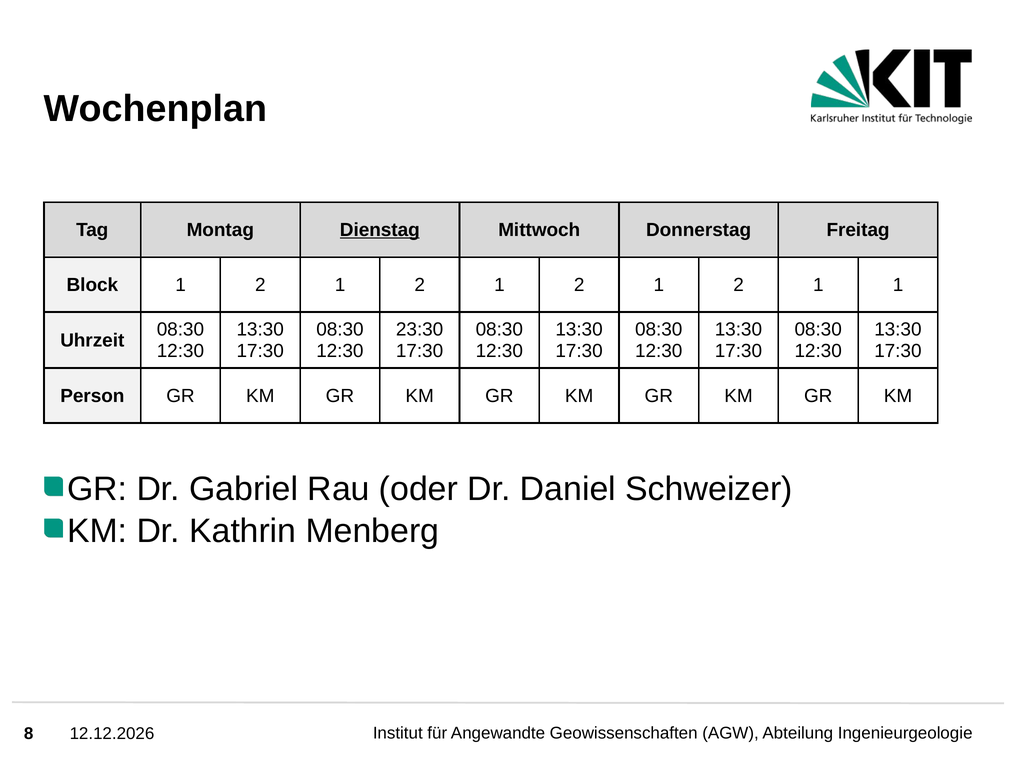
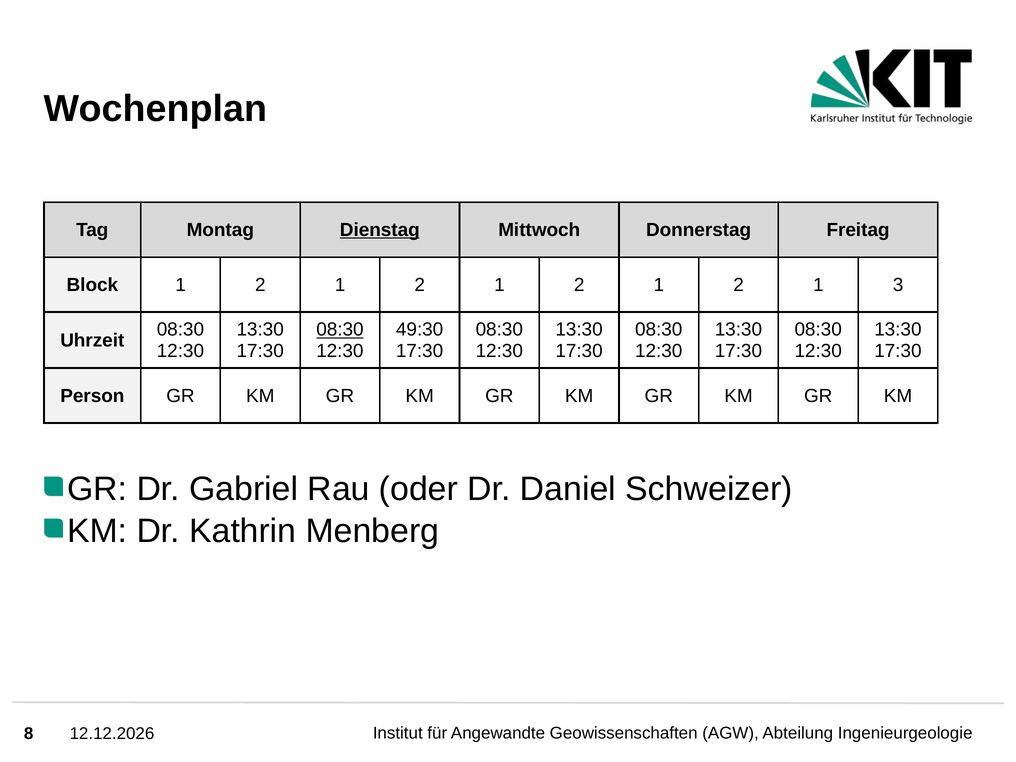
1 1: 1 -> 3 (898, 285)
08:30 underline: none -> present (340, 330)
23:30: 23:30 -> 49:30 (420, 330)
